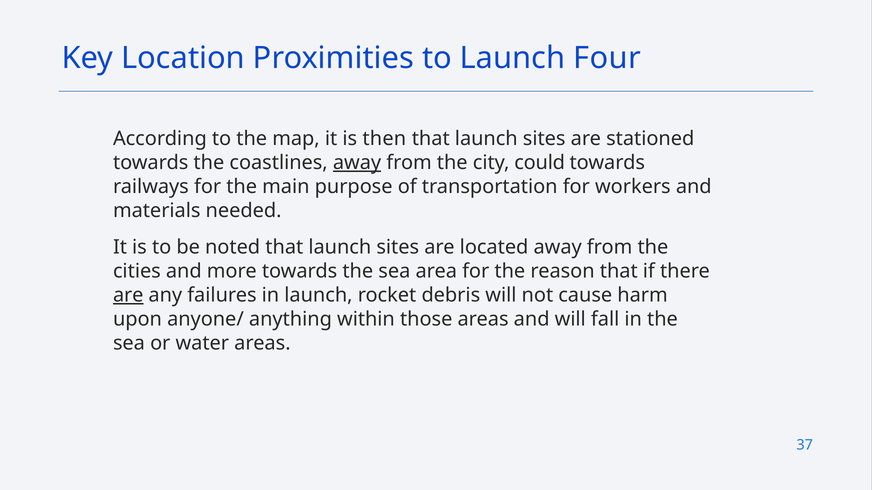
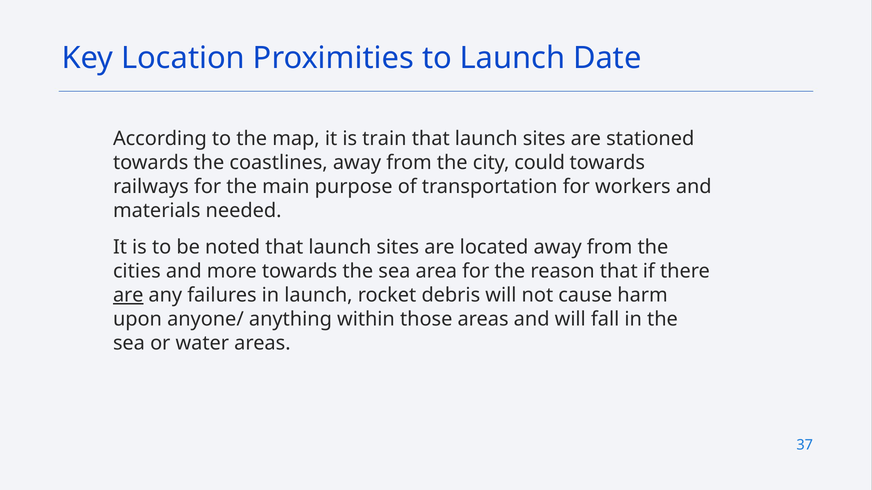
Four: Four -> Date (607, 58)
then: then -> train (384, 139)
away underline: present -> none (357, 163)
